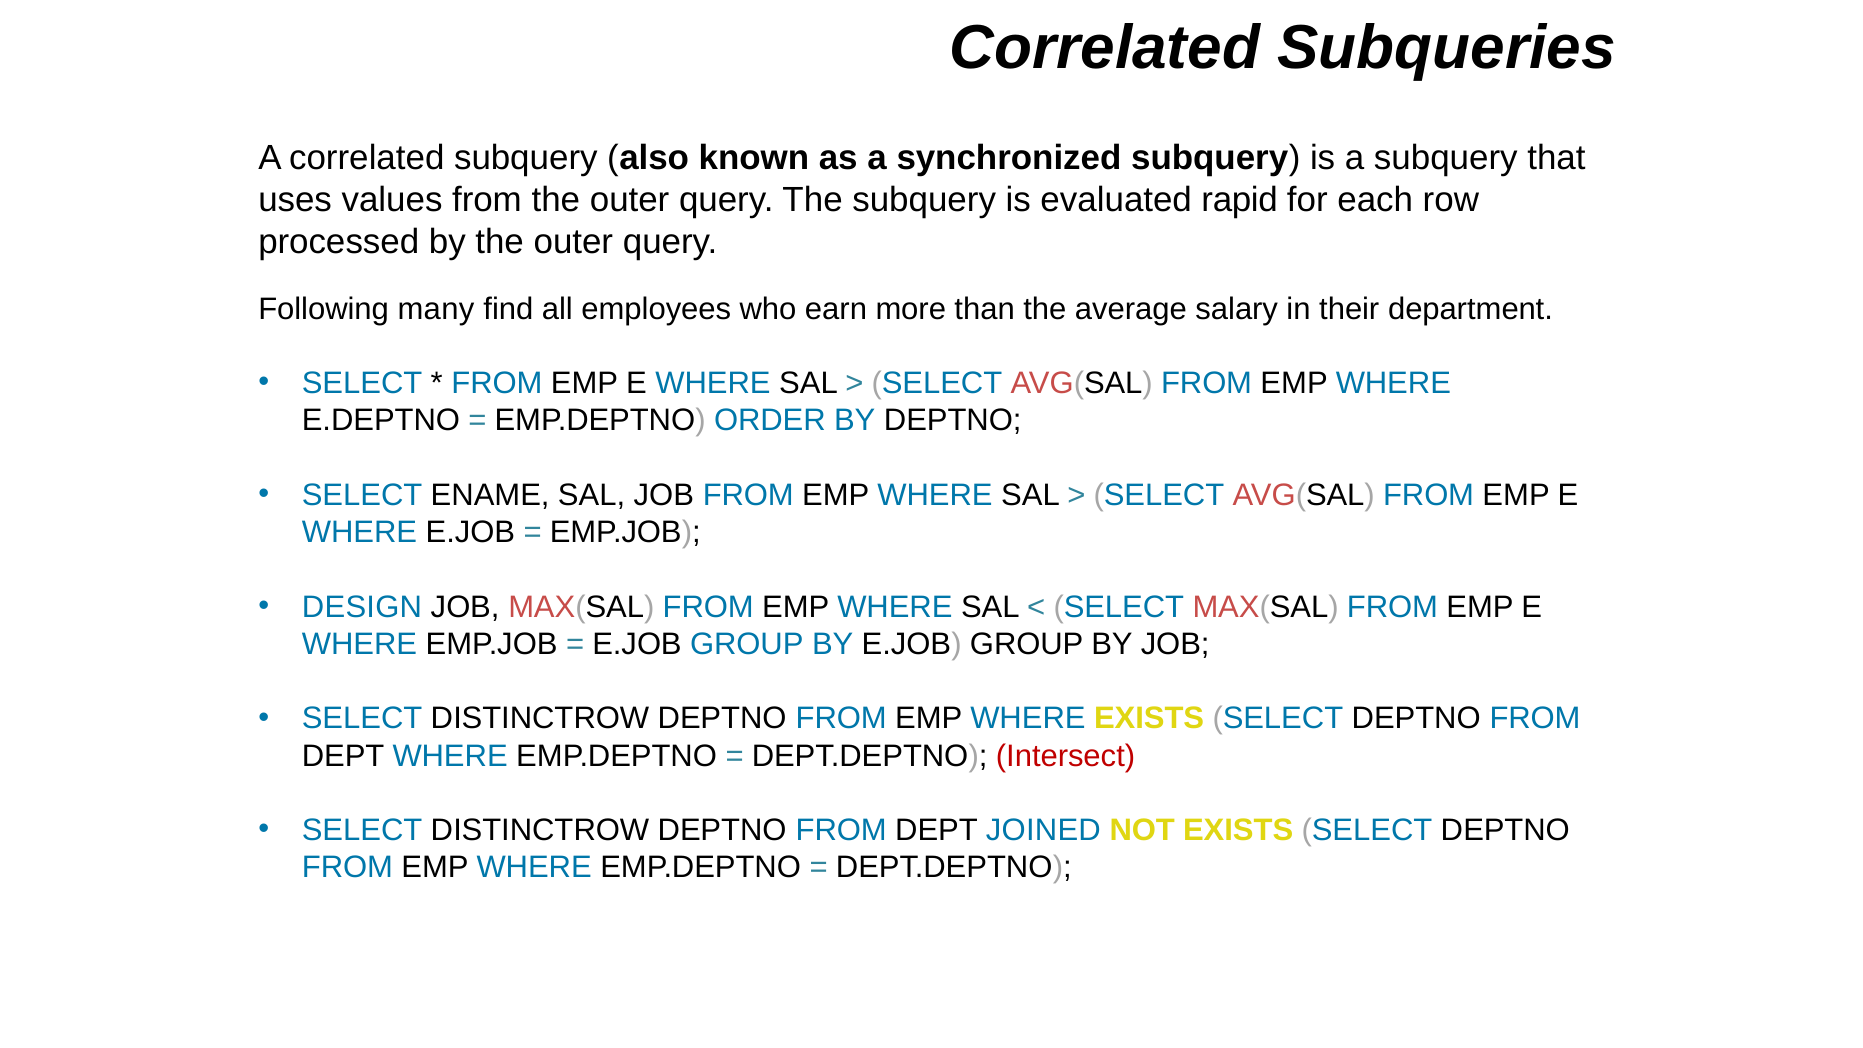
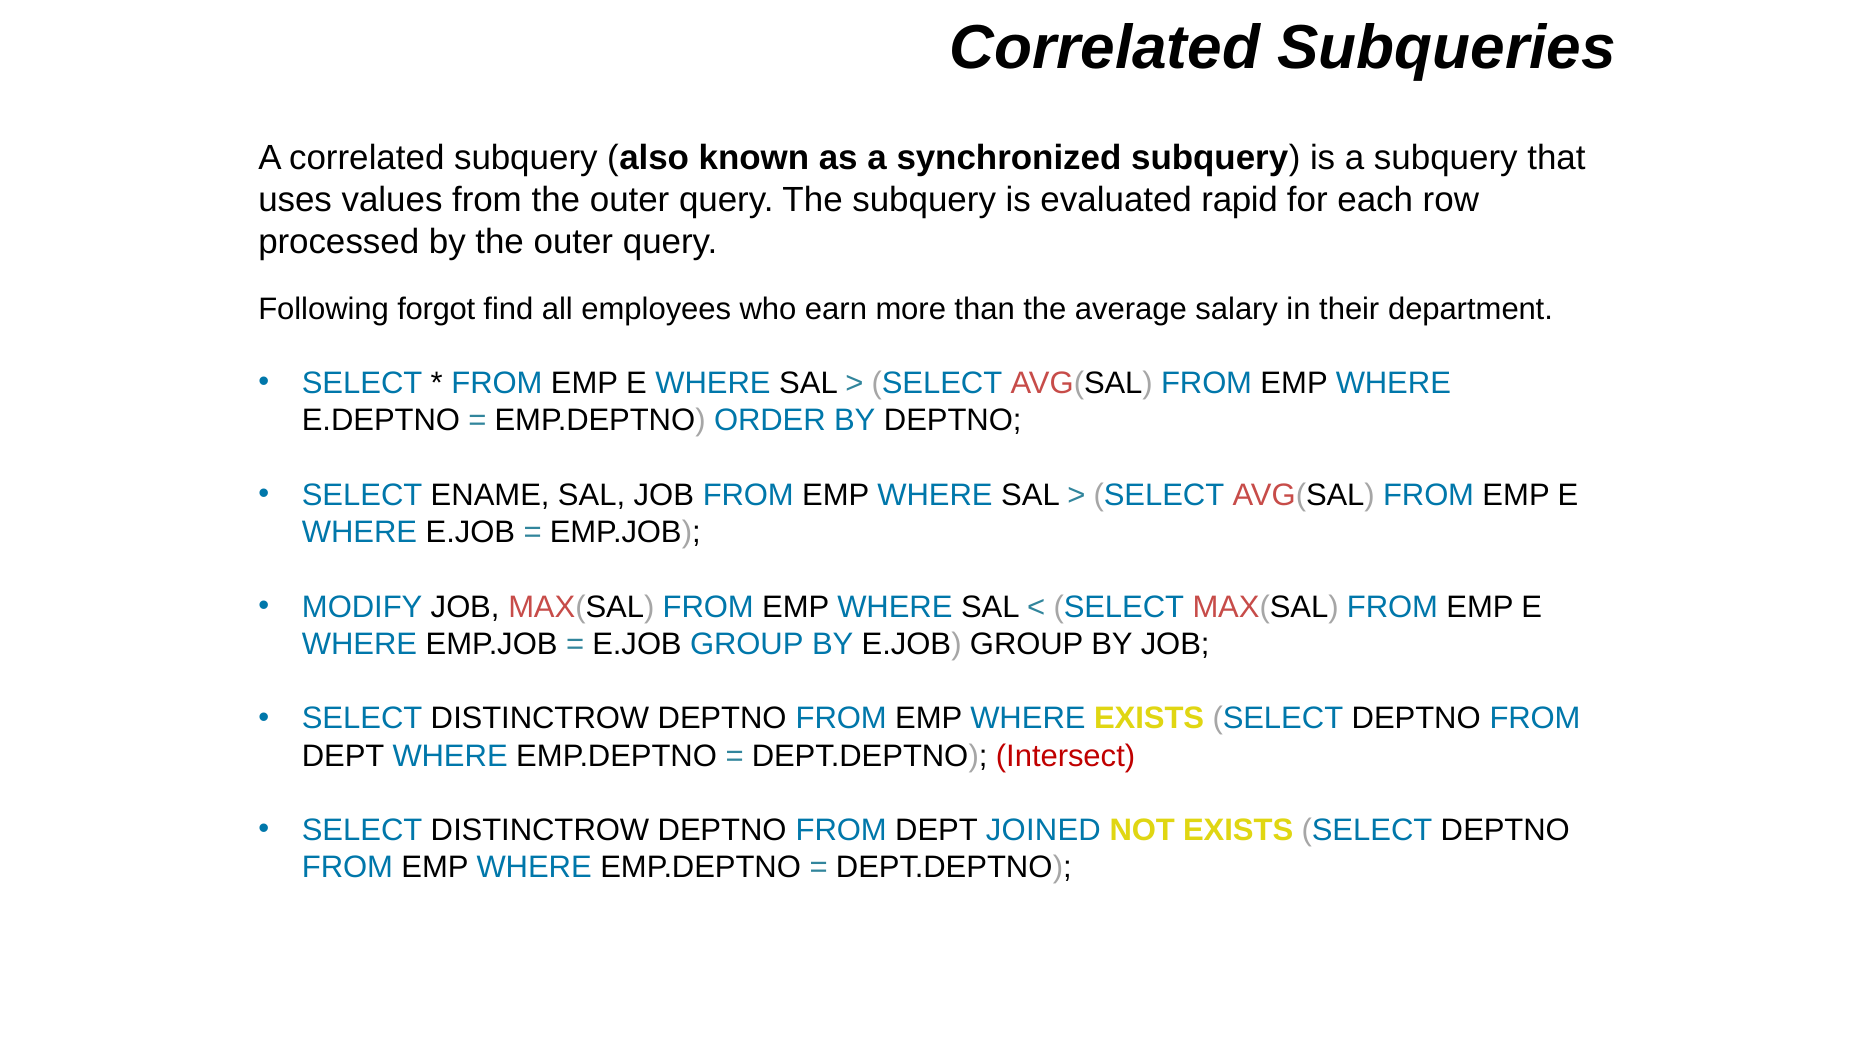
many: many -> forgot (436, 309)
DESIGN: DESIGN -> MODIFY (362, 607)
